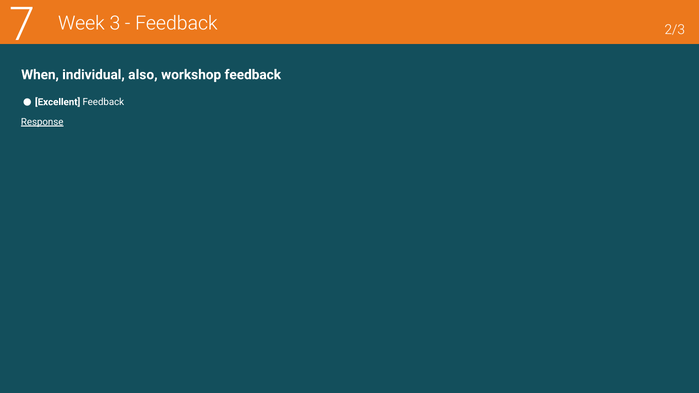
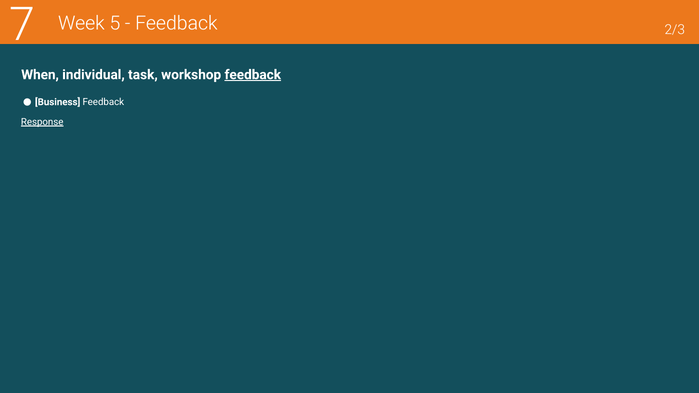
3: 3 -> 5 (115, 23)
also: also -> task (143, 75)
feedback underline: none -> present (253, 75)
Excellent: Excellent -> Business (58, 102)
